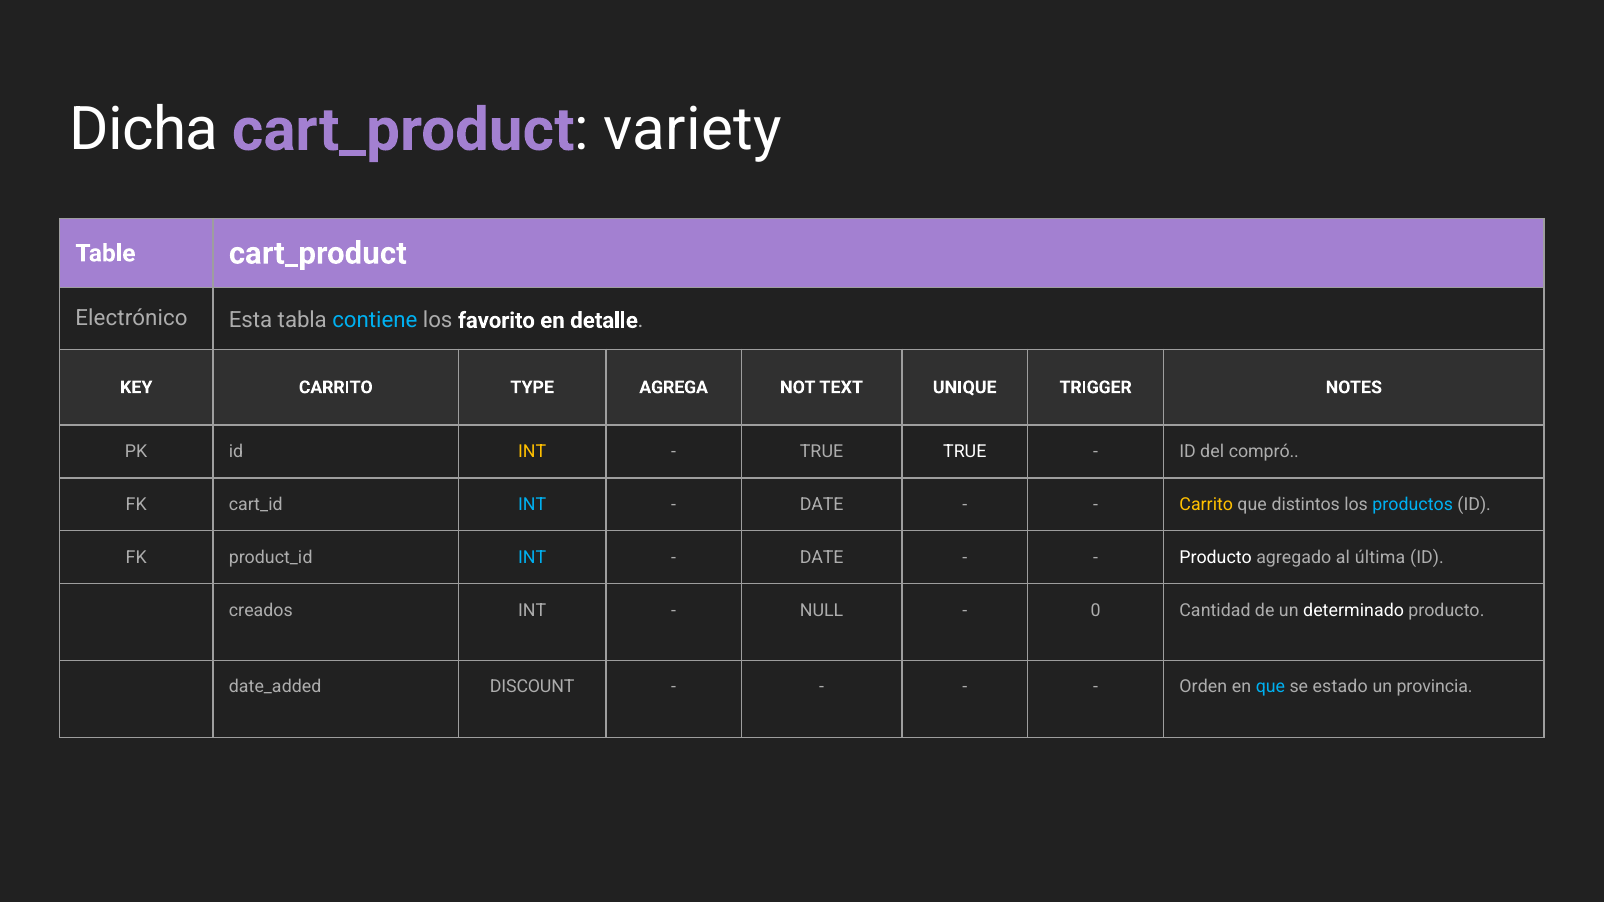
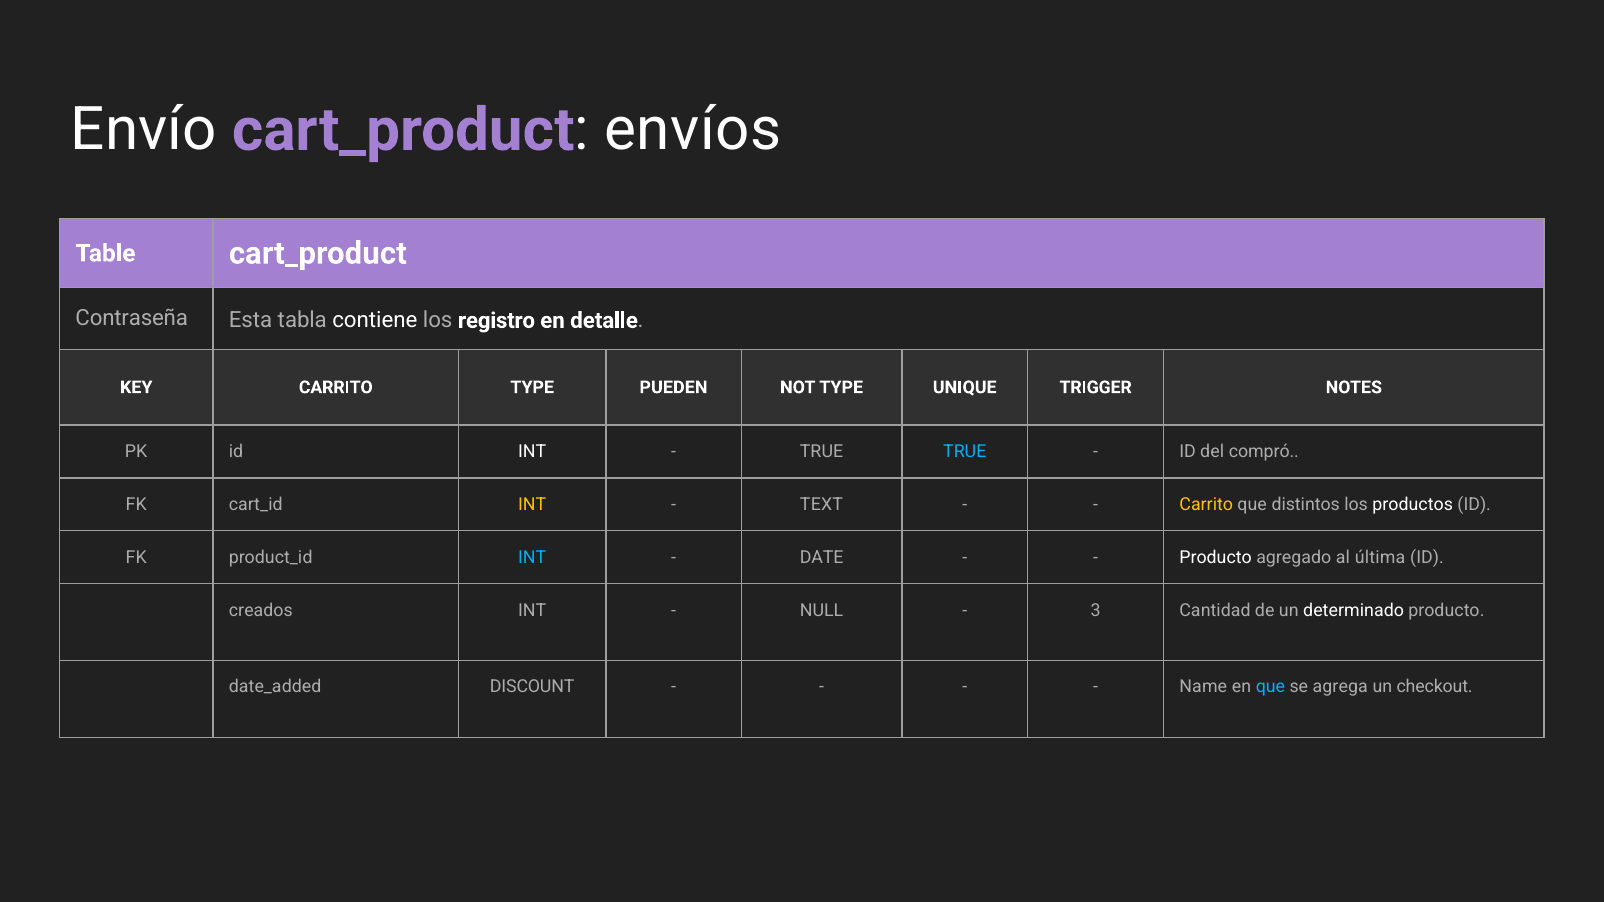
Dicha: Dicha -> Envío (144, 130)
variety: variety -> envíos (693, 130)
Electrónico: Electrónico -> Contraseña (132, 319)
contiene colour: light blue -> white (375, 321)
favorito: favorito -> registro (497, 321)
AGREGA: AGREGA -> PUEDEN (673, 387)
NOT TEXT: TEXT -> TYPE (841, 387)
INT colour: yellow -> white (532, 452)
TRUE colour: white -> light blue (965, 452)
INT colour: light blue -> yellow (532, 505)
DATE: DATE -> TEXT (822, 505)
productos colour: light blue -> white (1413, 505)
0: 0 -> 3 (1096, 610)
Orden: Orden -> Name (1203, 687)
estado: estado -> agrega (1340, 687)
provincia: provincia -> checkout (1435, 687)
